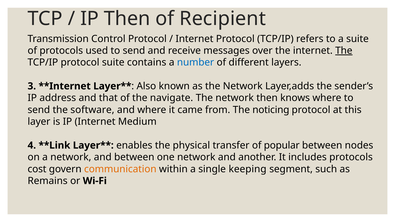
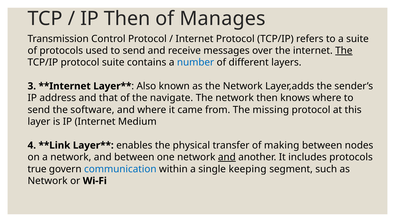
Recipient: Recipient -> Manages (223, 19)
noticing: noticing -> missing (271, 110)
popular: popular -> making (282, 145)
and underline: none -> present (227, 157)
cost: cost -> true (37, 169)
communication colour: orange -> blue (120, 169)
Remains: Remains -> Network (48, 181)
